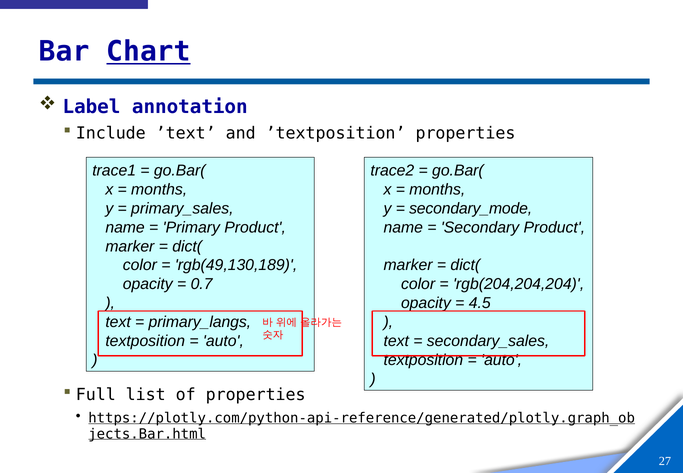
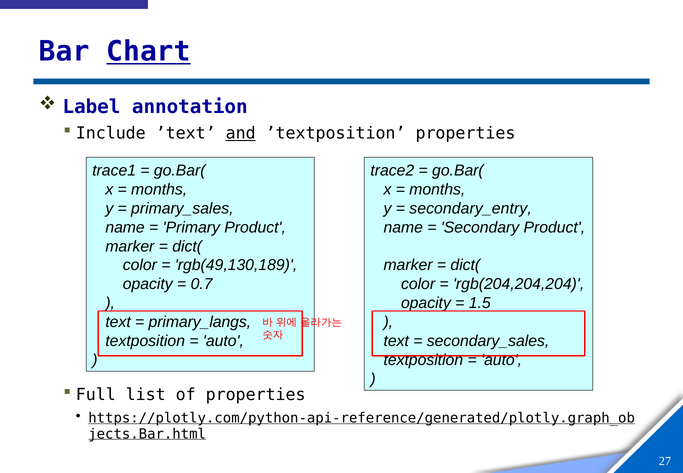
and underline: none -> present (241, 133)
secondary_mode: secondary_mode -> secondary_entry (471, 208)
4.5: 4.5 -> 1.5 (480, 303)
